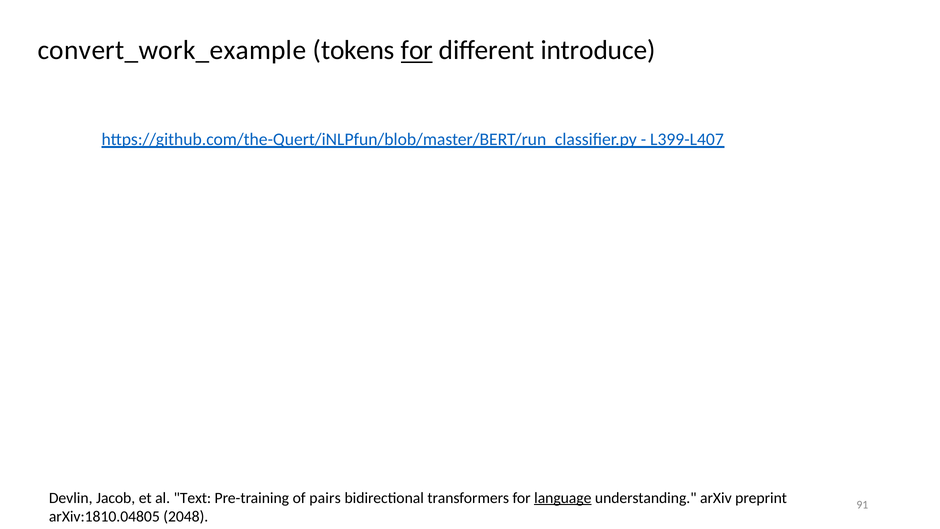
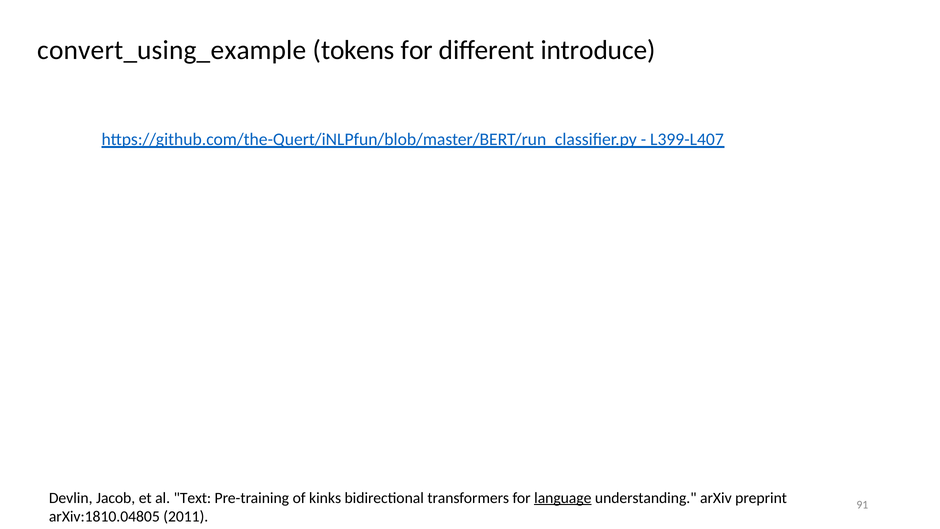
convert_work_example: convert_work_example -> convert_using_example (172, 50)
for underline: present -> none (417, 50)
pairs: pairs -> kinks (325, 498)
2048: 2048 -> 2011 (186, 516)
